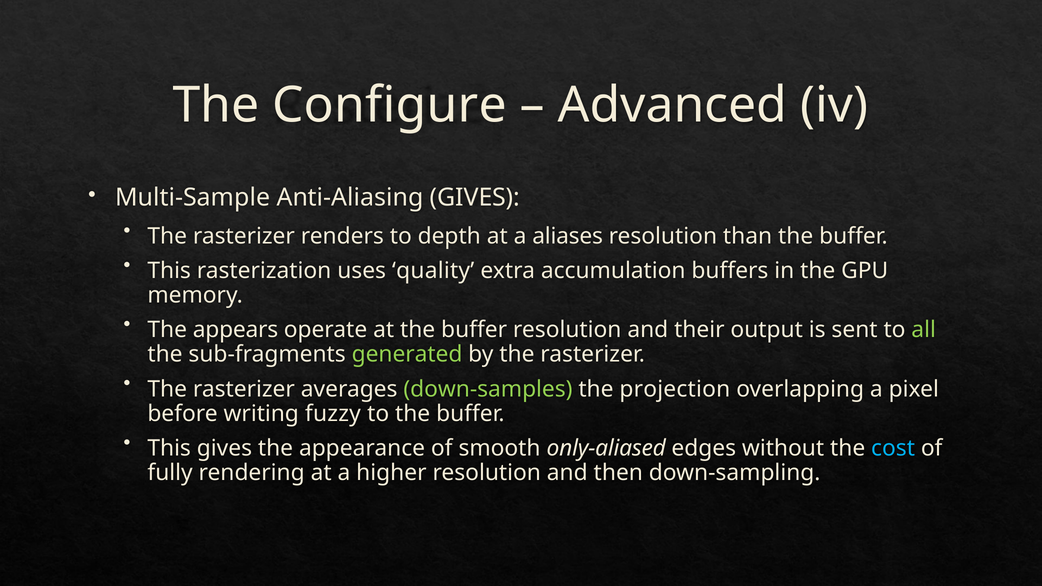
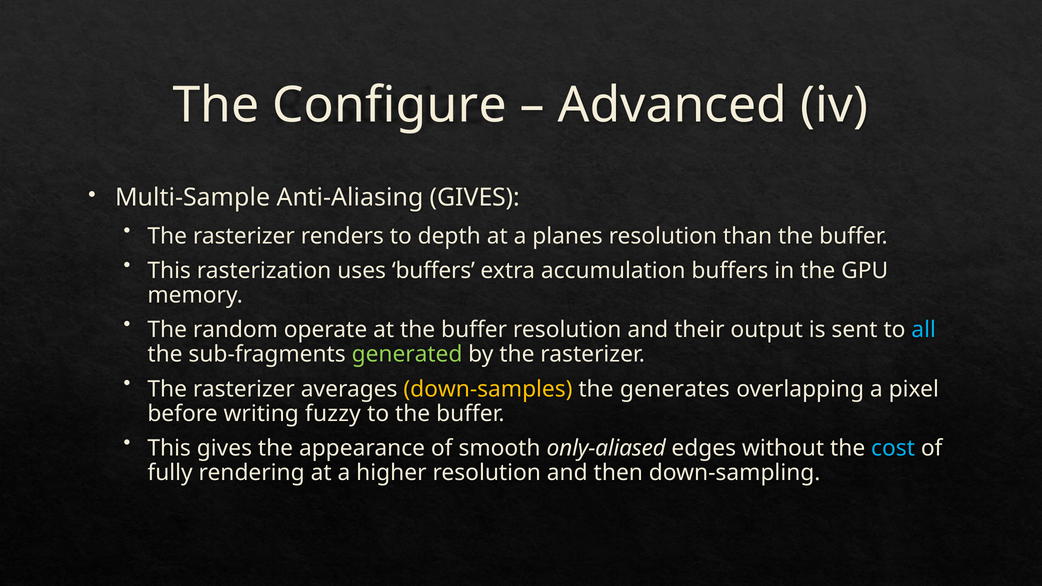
aliases: aliases -> planes (568, 236)
uses quality: quality -> buffers (433, 271)
appears: appears -> random (235, 330)
all colour: light green -> light blue (924, 330)
down-samples colour: light green -> yellow (488, 389)
projection: projection -> generates (675, 389)
